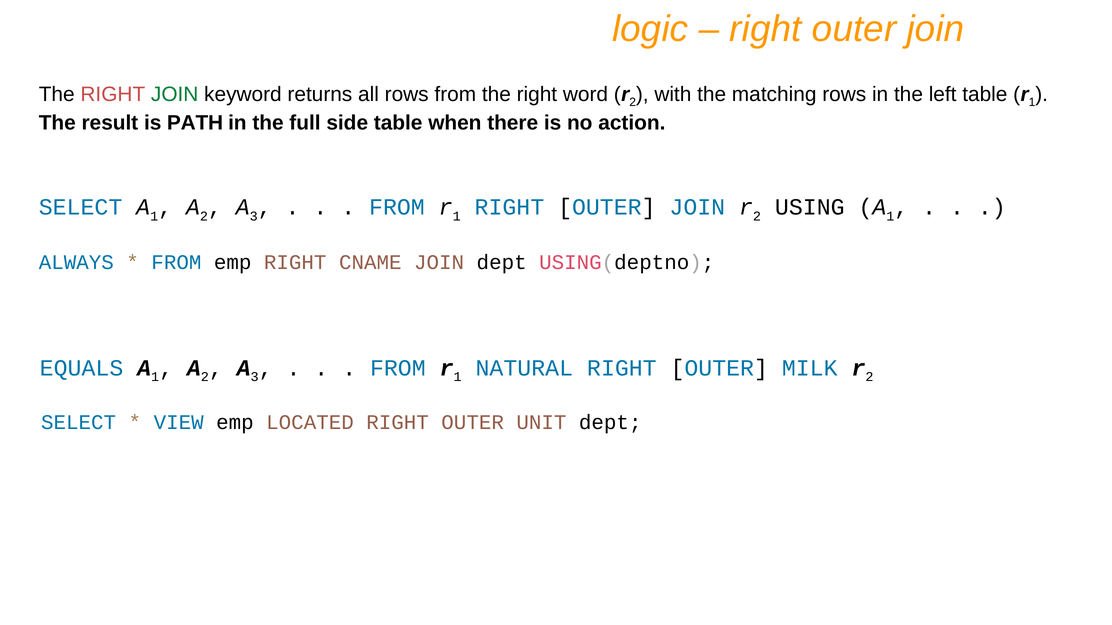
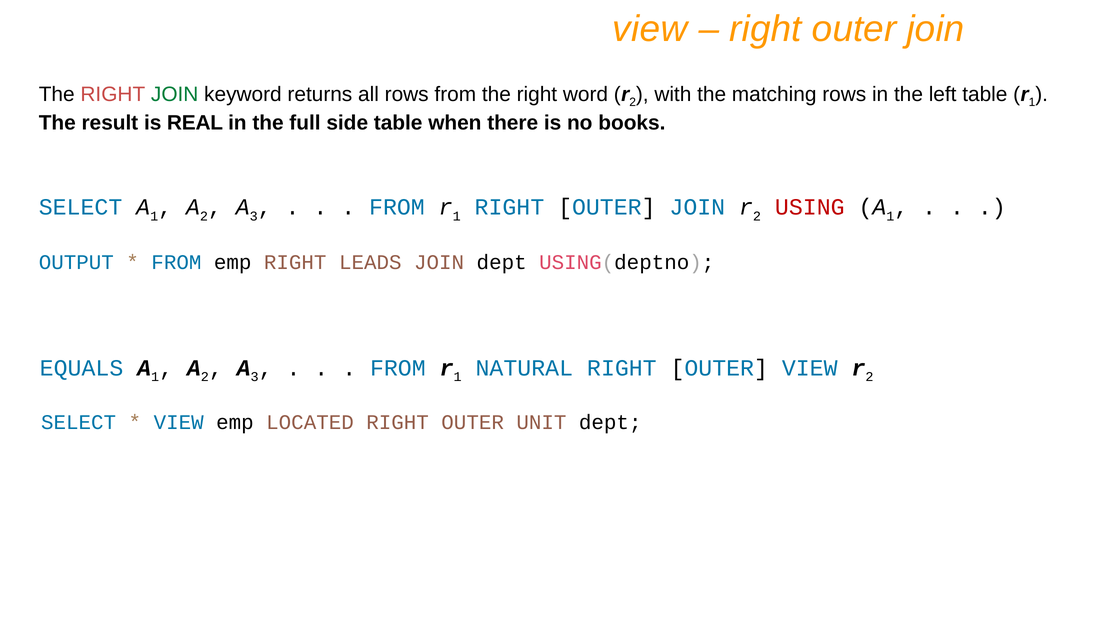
logic: logic -> view (650, 29)
PATH: PATH -> REAL (195, 123)
action: action -> books (632, 123)
USING colour: black -> red (810, 207)
ALWAYS: ALWAYS -> OUTPUT (76, 262)
CNAME: CNAME -> LEADS (370, 262)
OUTER MILK: MILK -> VIEW (810, 368)
